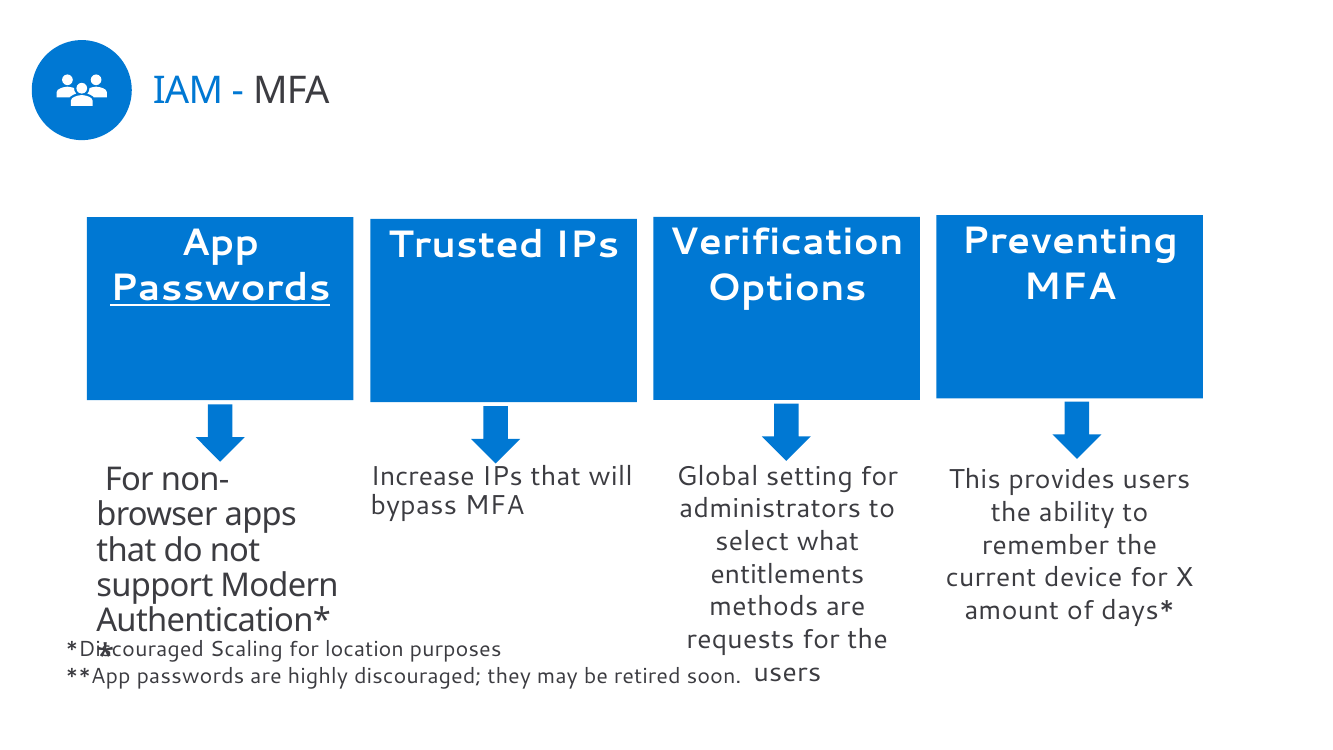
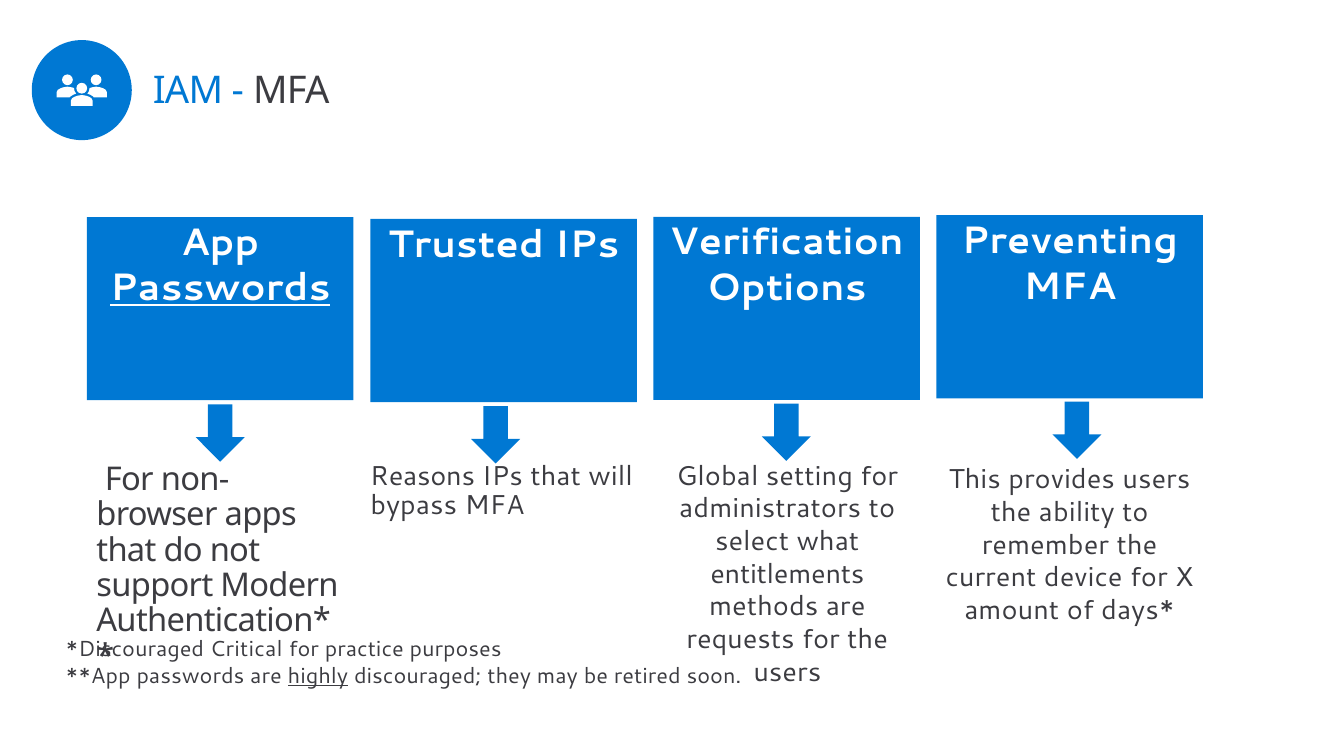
Increase: Increase -> Reasons (423, 476)
Scaling: Scaling -> Critical (246, 649)
location: location -> practice (364, 649)
highly underline: none -> present (318, 676)
